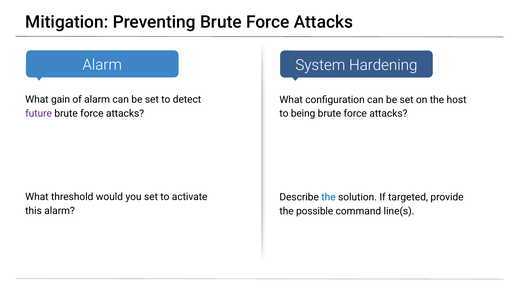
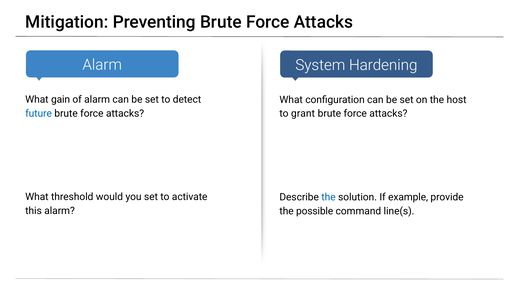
future colour: purple -> blue (39, 113)
being: being -> grant (303, 114)
targeted: targeted -> example (408, 197)
